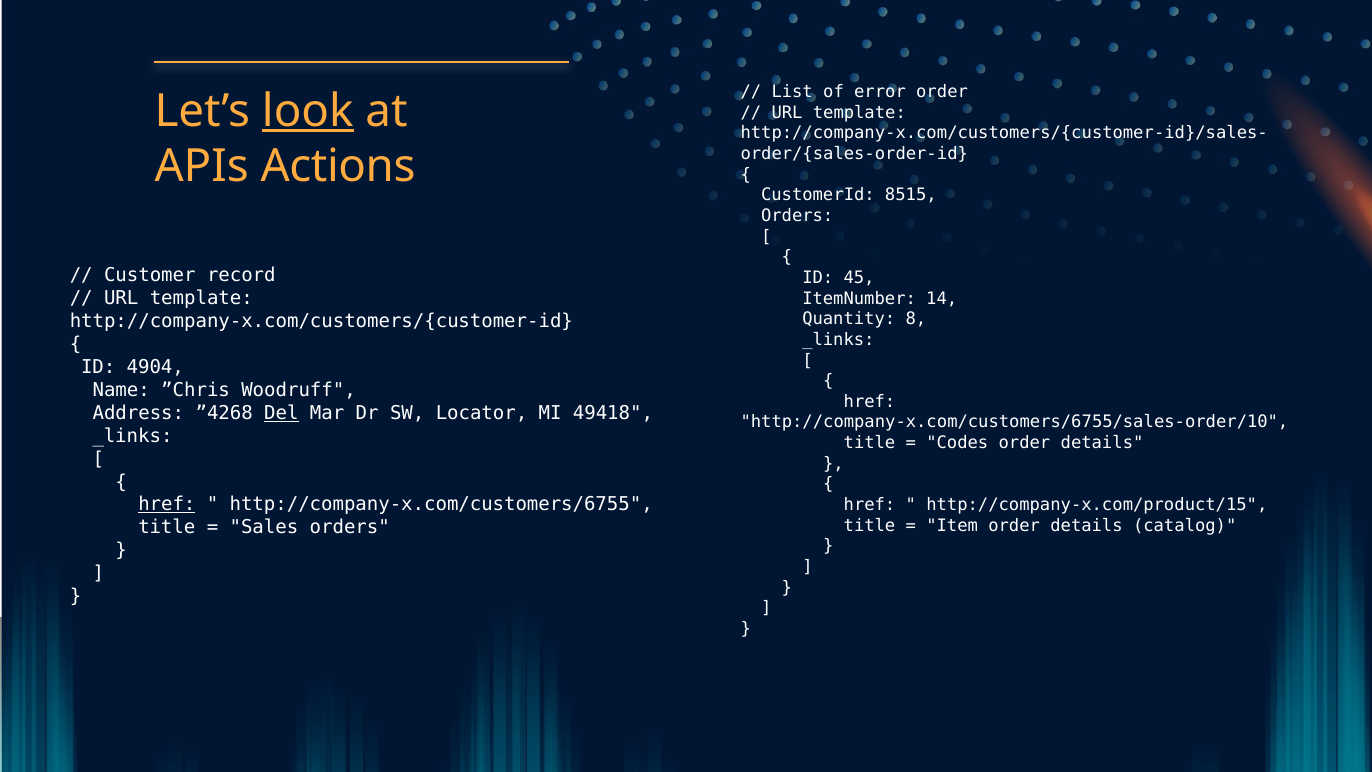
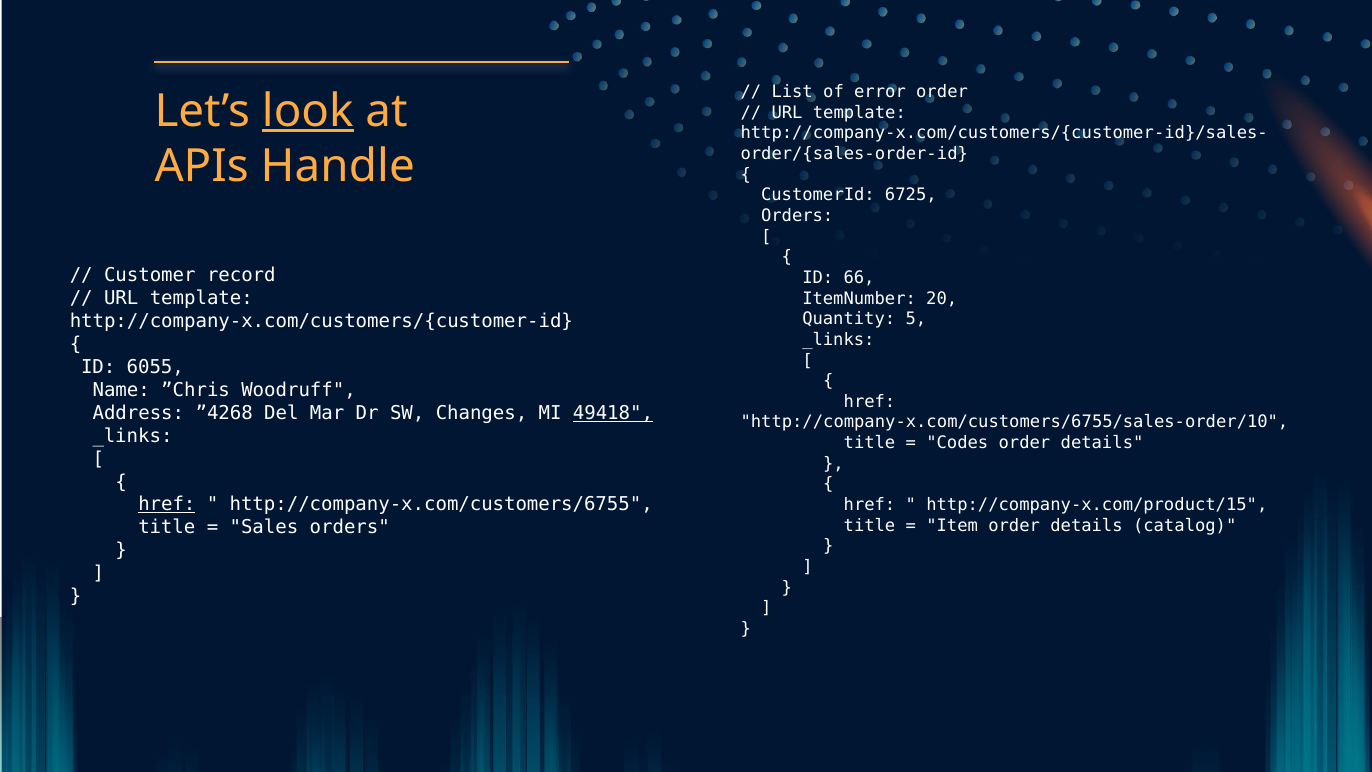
Actions: Actions -> Handle (338, 166)
8515: 8515 -> 6725 (911, 195)
45: 45 -> 66 (859, 278)
14: 14 -> 20 (942, 298)
8: 8 -> 5 (916, 319)
4904: 4904 -> 6055 (155, 367)
Del underline: present -> none (281, 413)
Locator: Locator -> Changes (482, 413)
49418 underline: none -> present (613, 413)
